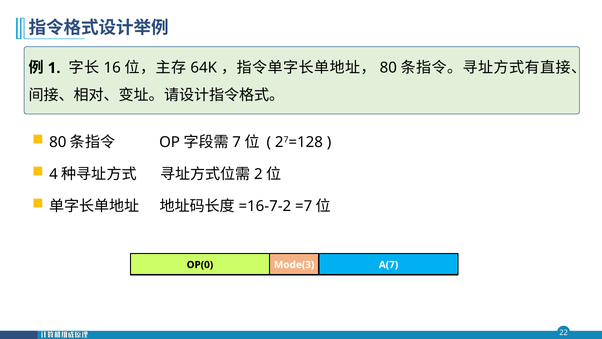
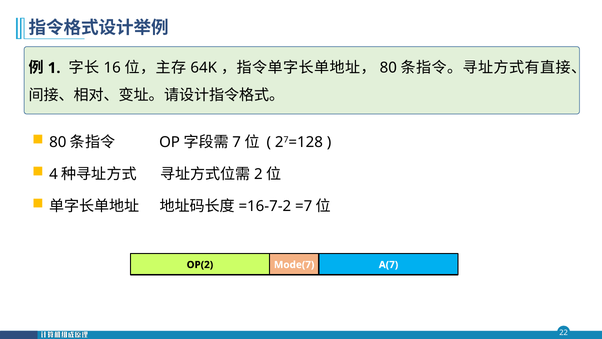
OP(0: OP(0 -> OP(2 (200, 264)
Mode(3: Mode(3 -> Mode(7 (294, 264)
